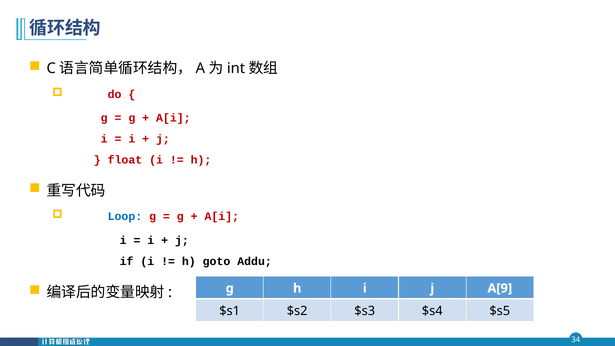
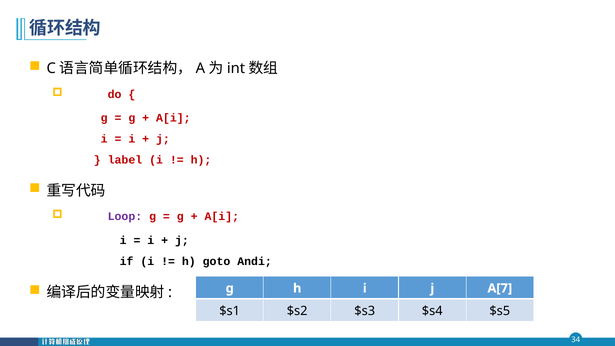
float: float -> label (125, 160)
Loop colour: blue -> purple (125, 217)
Addu: Addu -> Andi (255, 261)
A[9: A[9 -> A[7 (500, 288)
